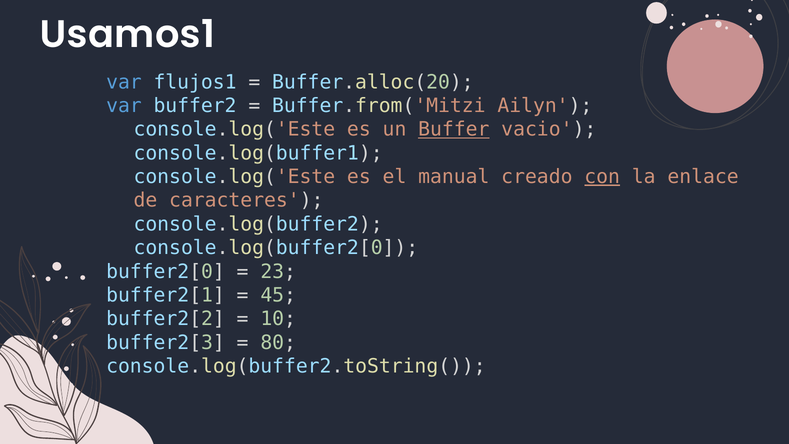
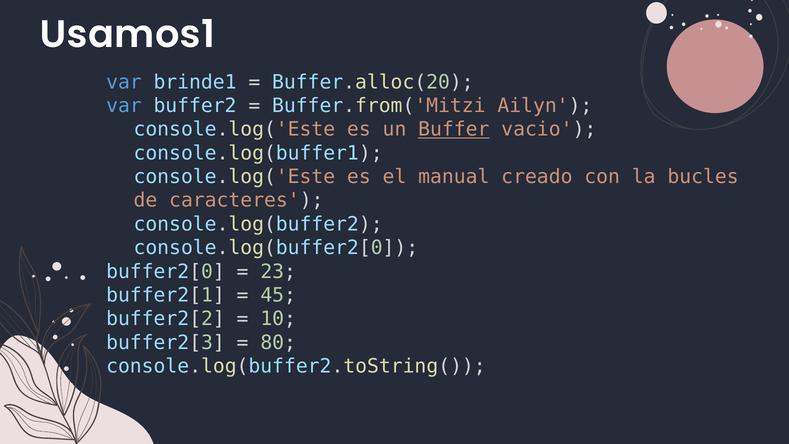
flujos1: flujos1 -> brinde1 (195, 82)
con underline: present -> none (602, 177)
enlace: enlace -> bucles (703, 177)
